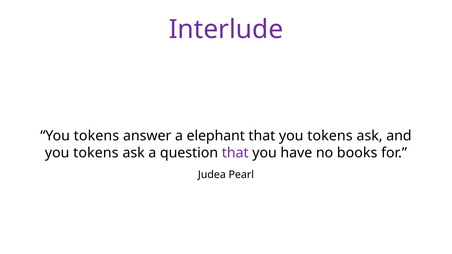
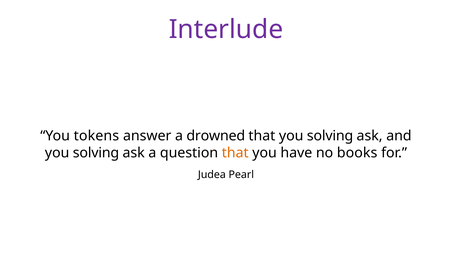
elephant: elephant -> drowned (216, 136)
that you tokens: tokens -> solving (330, 136)
tokens: tokens -> solving (96, 153)
that colour: purple -> orange (235, 153)
